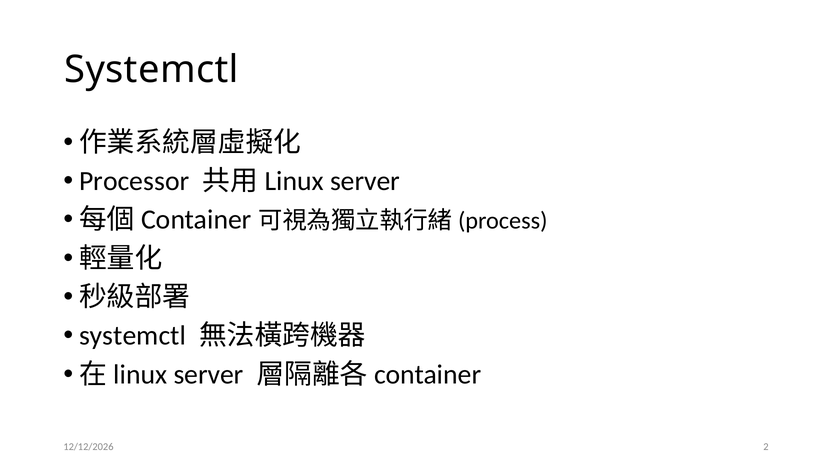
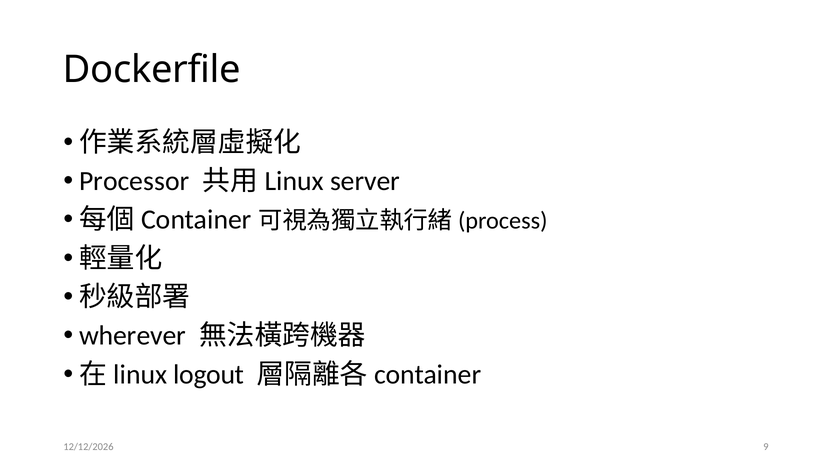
Systemctl: Systemctl -> Dockerfile (152, 70)
systemctl: systemctl -> wherever (133, 336)
server: server -> logout (209, 374)
2: 2 -> 9 (766, 447)
